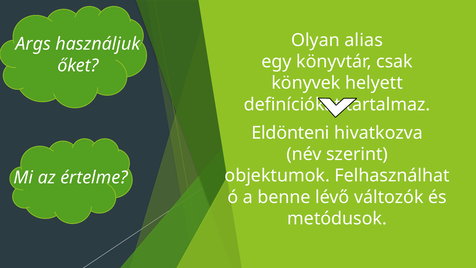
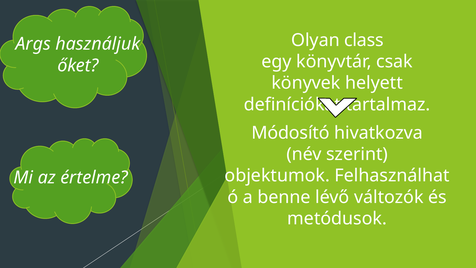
alias: alias -> class (364, 40)
Eldönteni: Eldönteni -> Módosító (290, 133)
